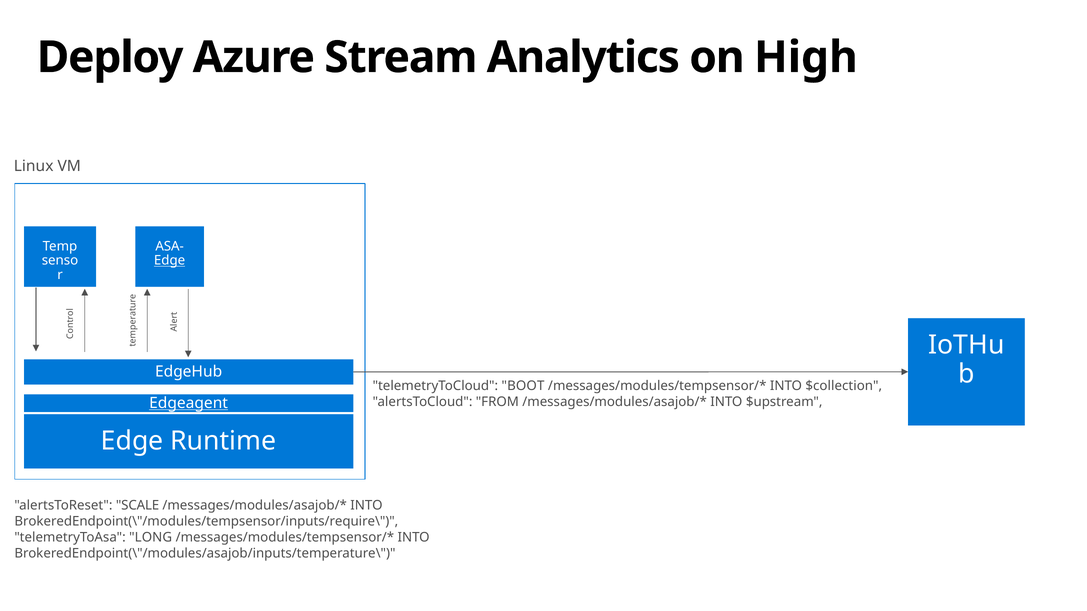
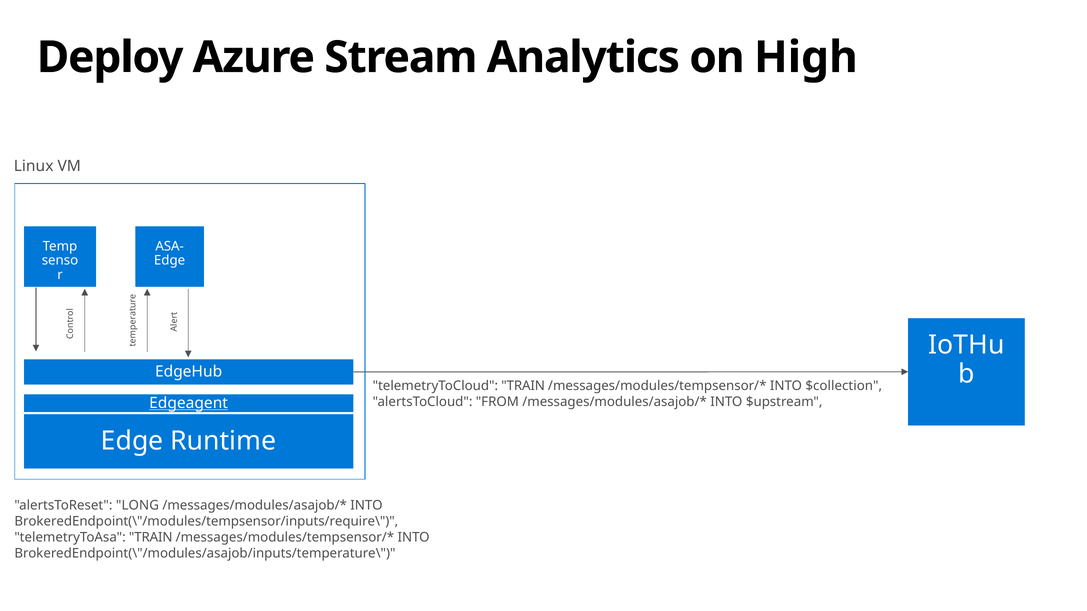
Edge underline: present -> none (170, 261)
telemetryToCloud BOOT: BOOT -> TRAIN (523, 386)
SCALE: SCALE -> LONG (137, 506)
telemetryToAsa LONG: LONG -> TRAIN (151, 538)
